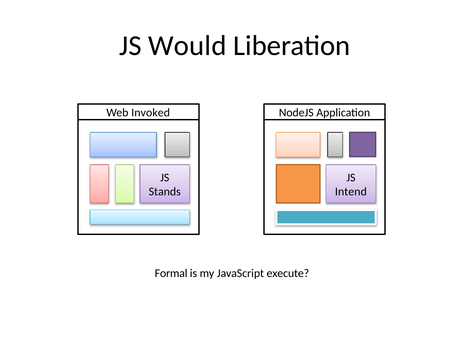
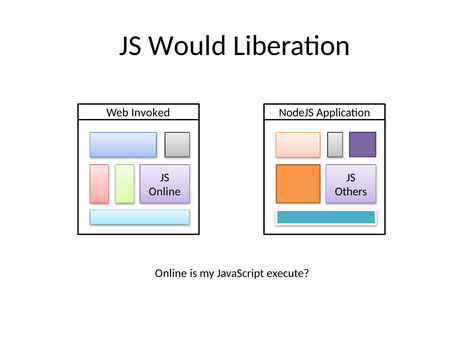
Stands: Stands -> Online (165, 191)
Intend: Intend -> Others (351, 191)
Formal: Formal -> Online (171, 273)
